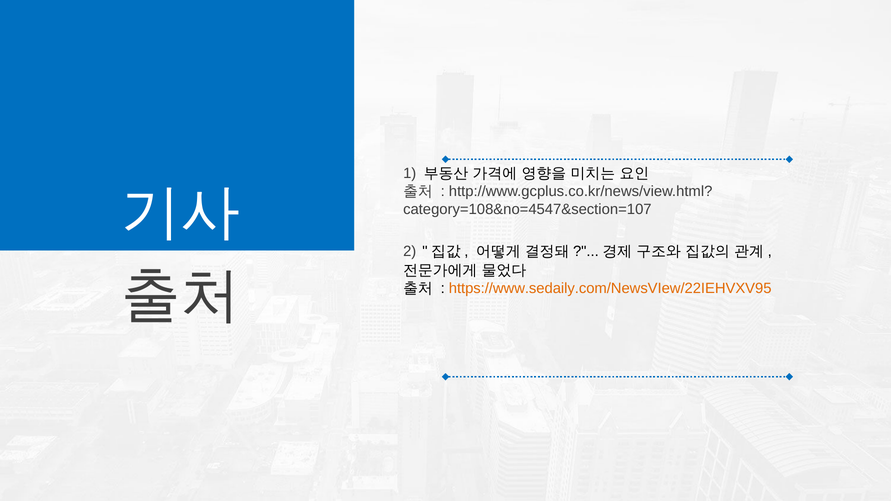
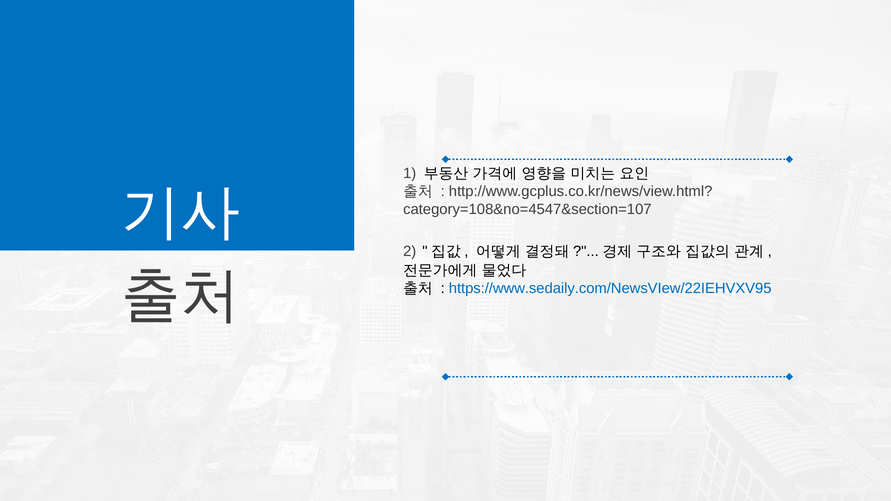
https://www.sedaily.com/NewsVIew/22IEHVXV95 colour: orange -> blue (610, 288)
